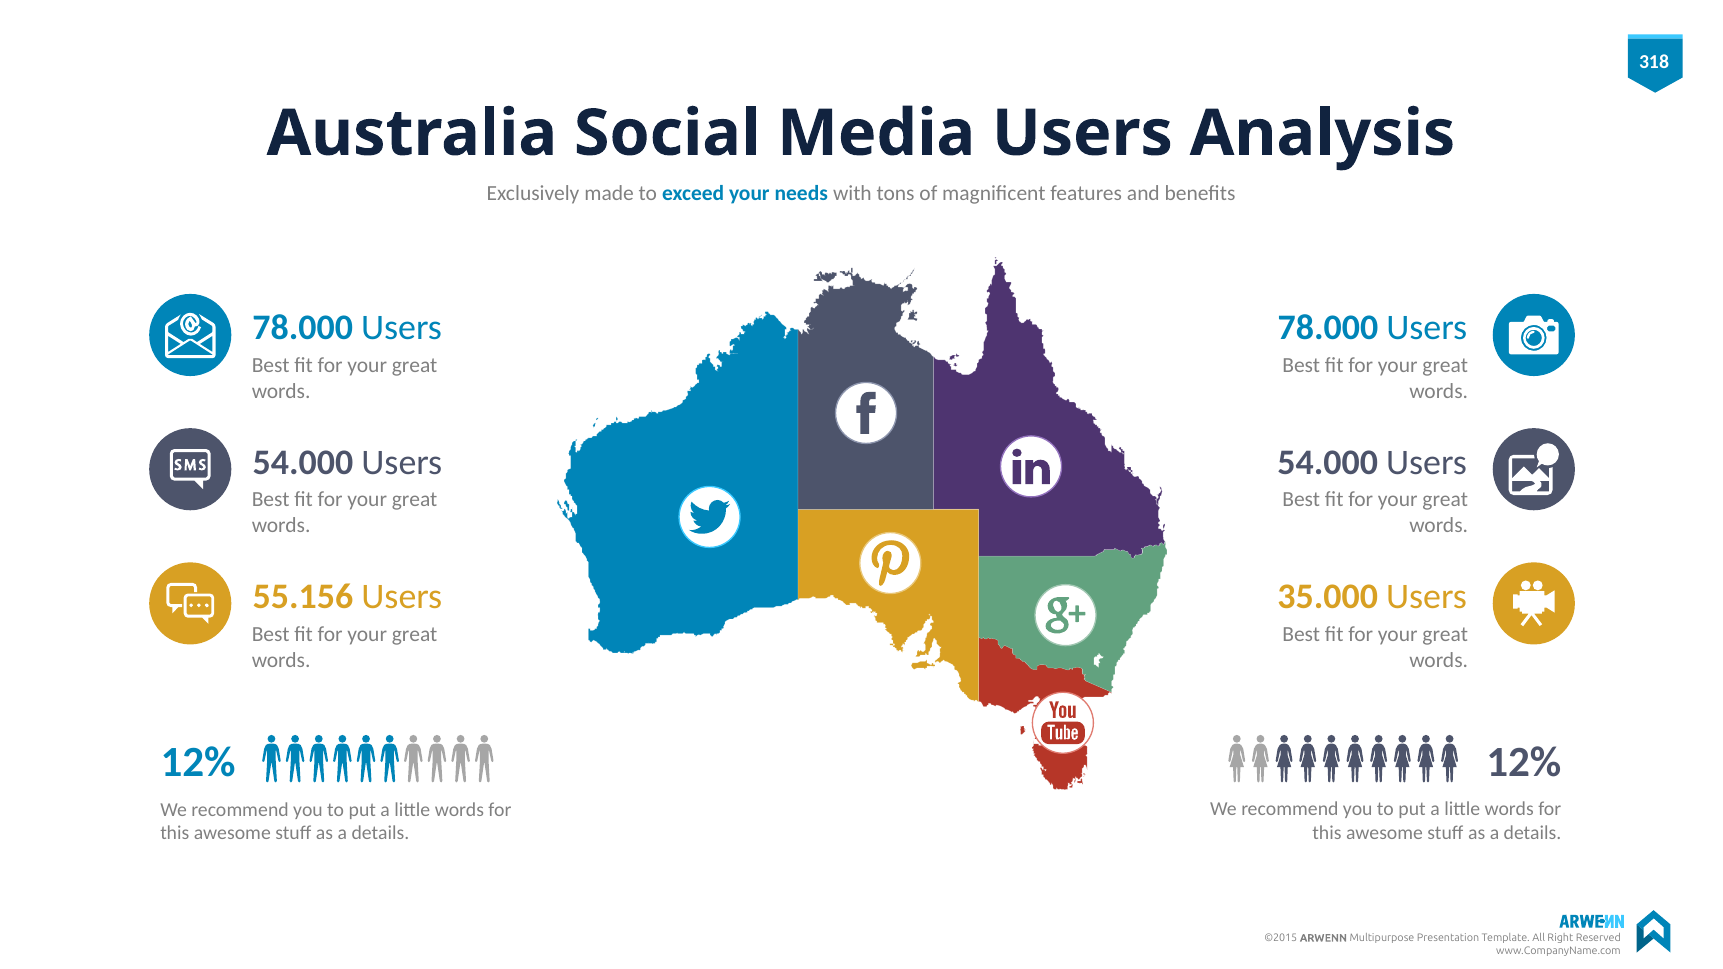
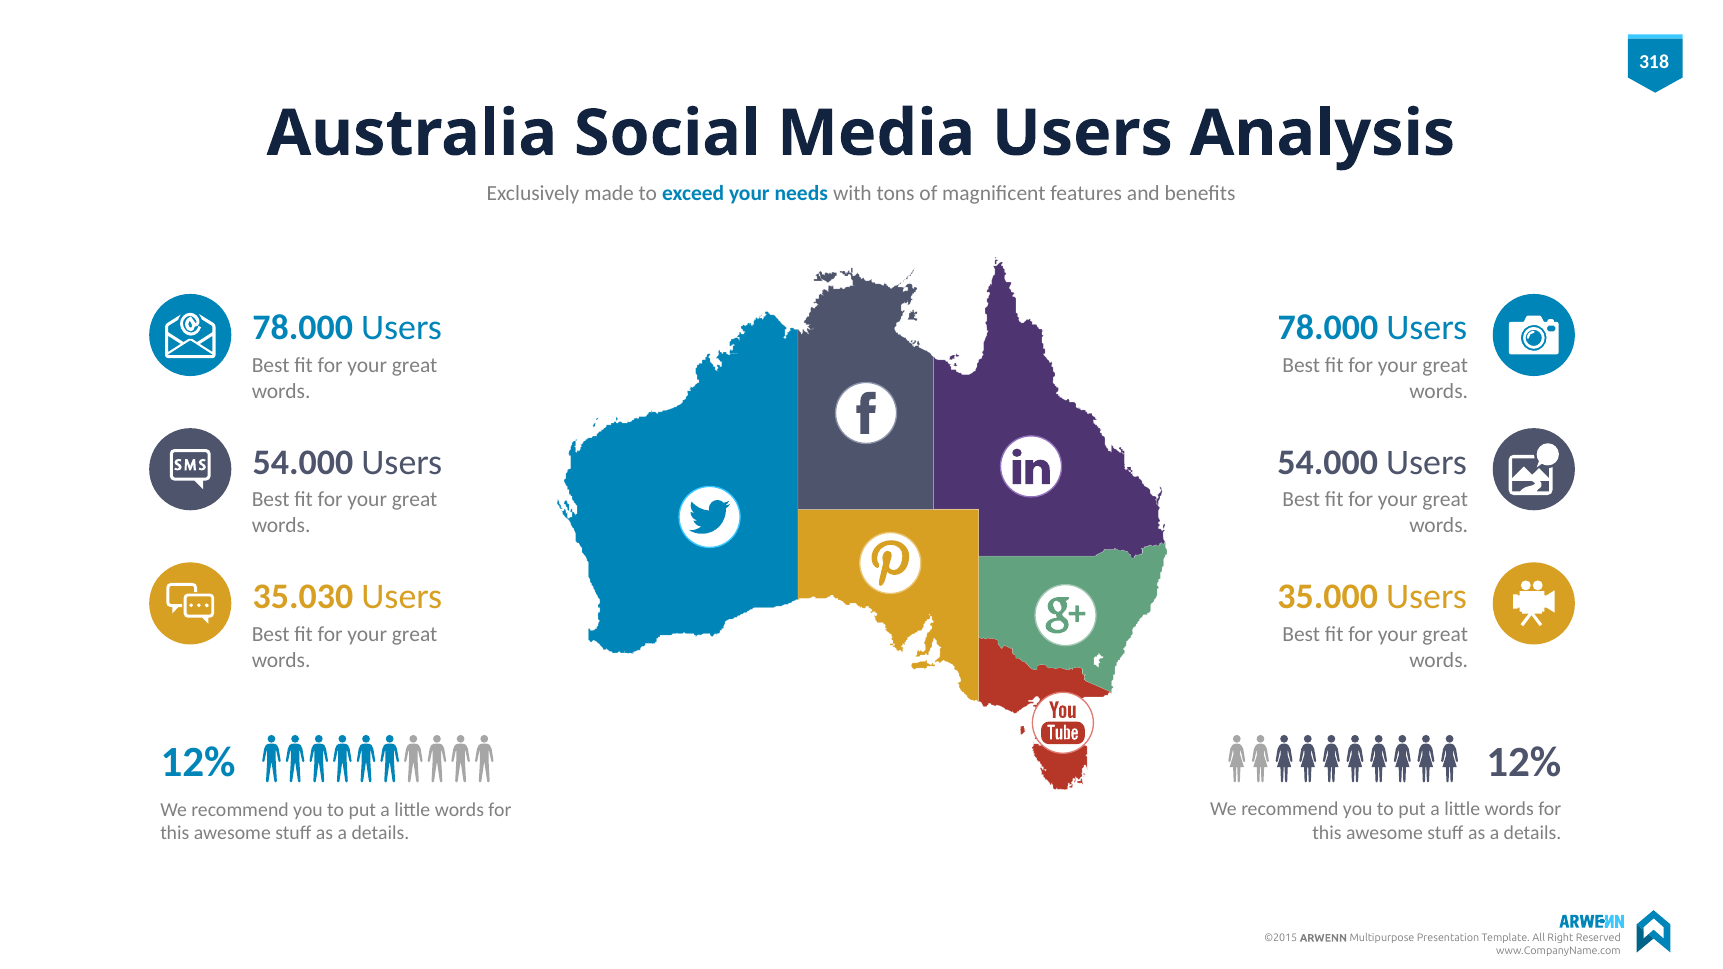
55.156: 55.156 -> 35.030 (303, 597)
